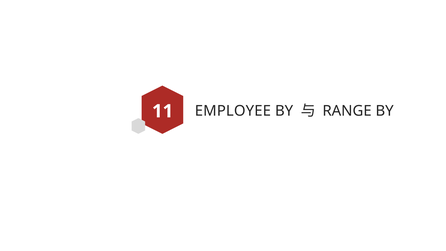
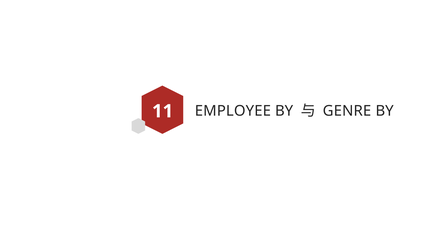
RANGE: RANGE -> GENRE (347, 111)
